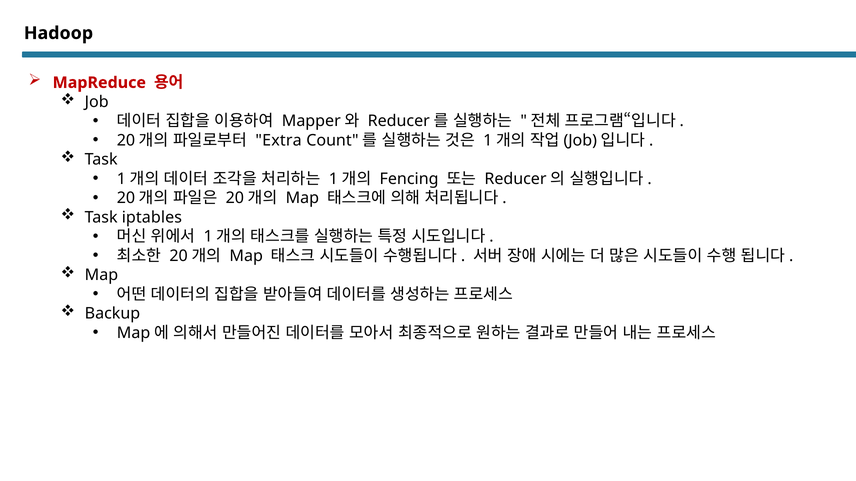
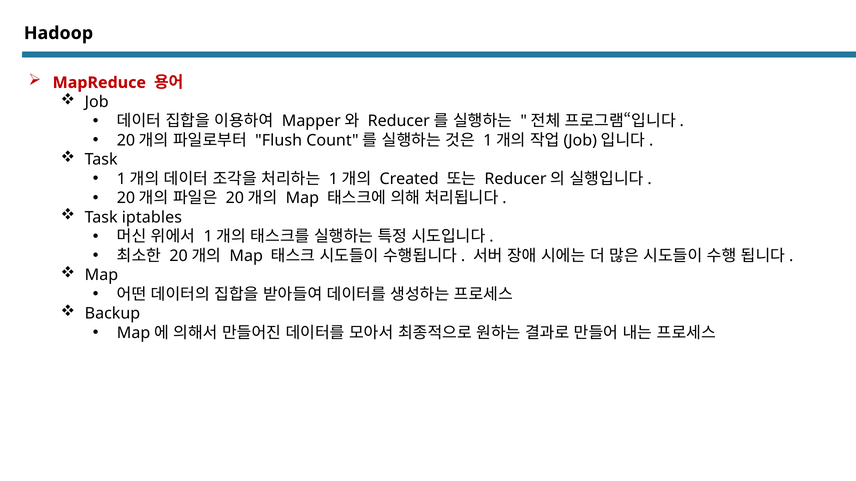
Extra: Extra -> Flush (279, 141)
Fencing: Fencing -> Created (409, 179)
